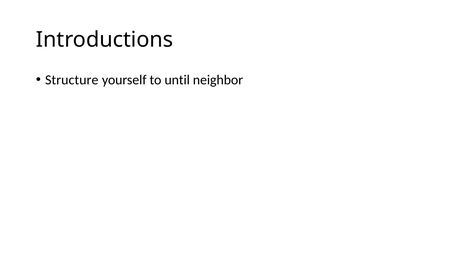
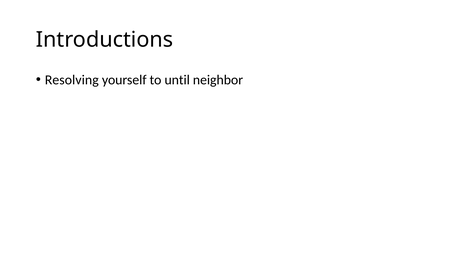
Structure: Structure -> Resolving (72, 80)
